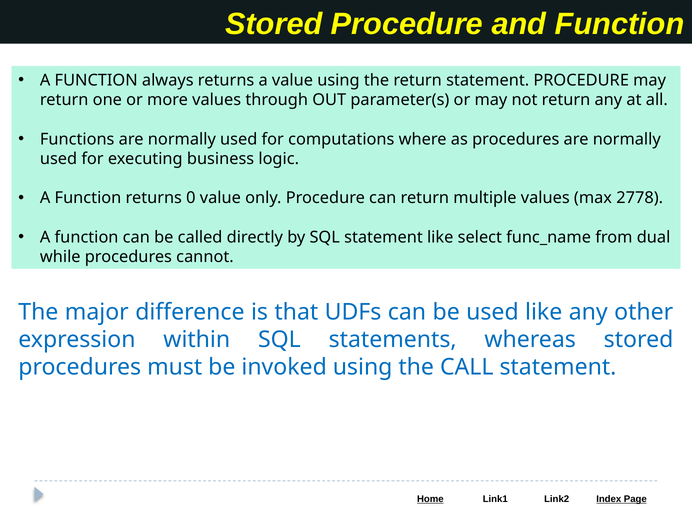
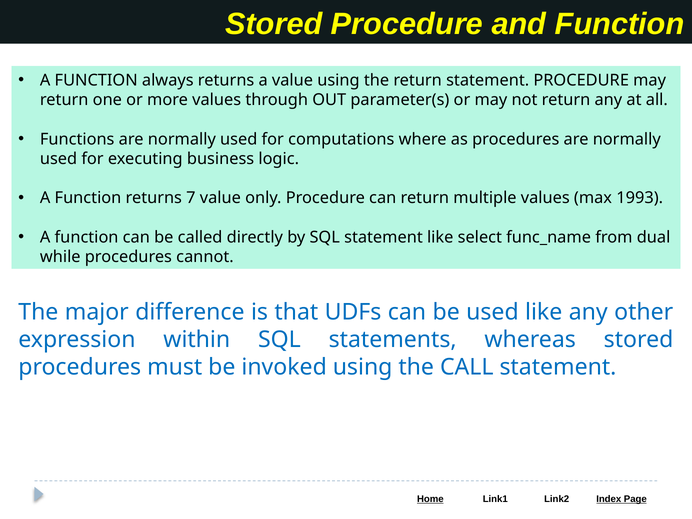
0: 0 -> 7 (191, 198)
2778: 2778 -> 1993 (640, 198)
